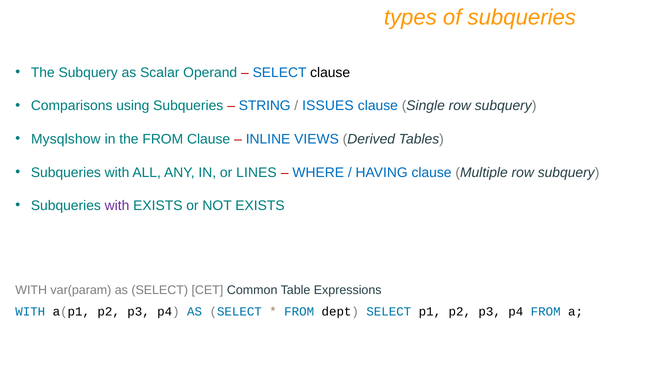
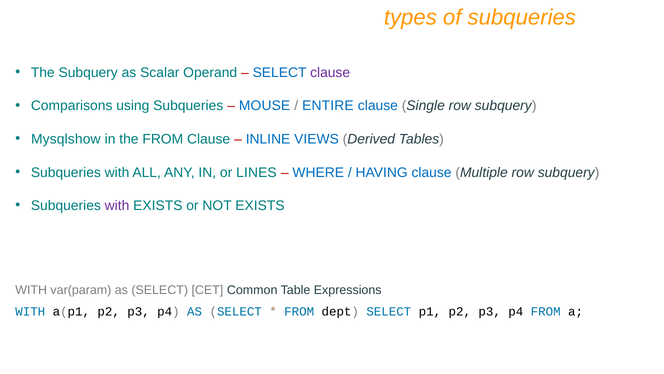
clause colour: black -> purple (330, 73)
STRING: STRING -> MOUSE (265, 106)
ISSUES: ISSUES -> ENTIRE (328, 106)
